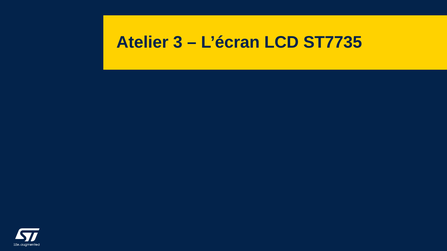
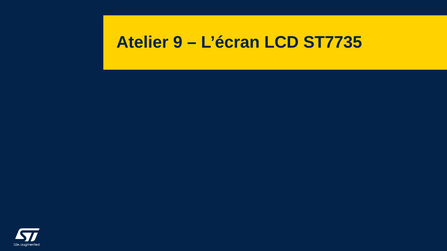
3: 3 -> 9 (178, 42)
